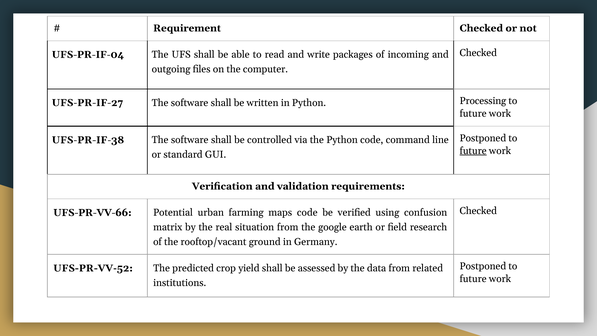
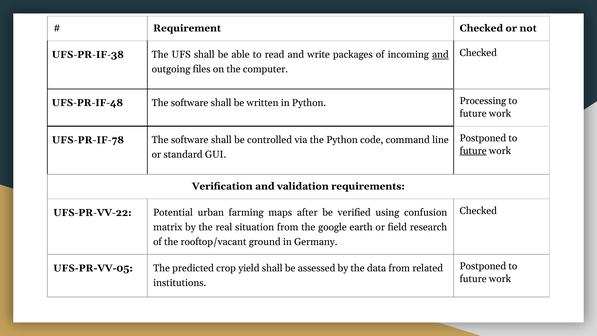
UFS-PR-IF-04: UFS-PR-IF-04 -> UFS-PR-IF-38 (88, 55)
and underline: none -> present (440, 55)
UFS-PR-IF-27: UFS-PR-IF-27 -> UFS-PR-IF-48 (87, 103)
UFS-PR-IF-38: UFS-PR-IF-38 -> UFS-PR-IF-78 (88, 140)
UFS-PR-VV-66: UFS-PR-VV-66 -> UFS-PR-VV-22 (93, 213)
maps code: code -> after (307, 213)
UFS-PR-VV-52: UFS-PR-VV-52 -> UFS-PR-VV-05 (93, 268)
